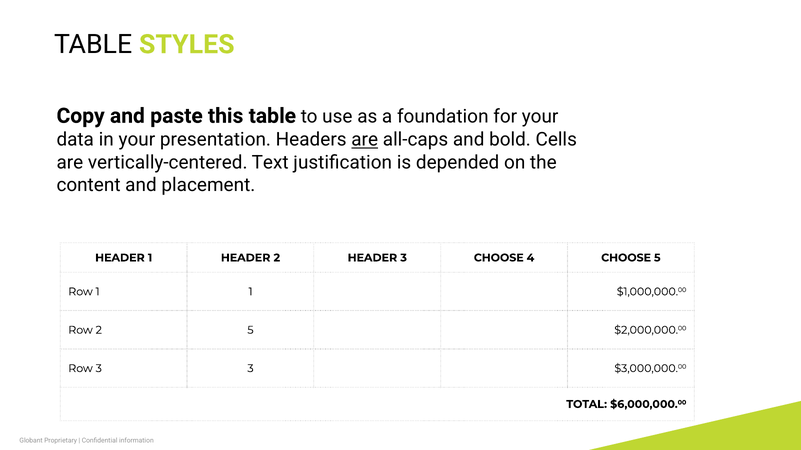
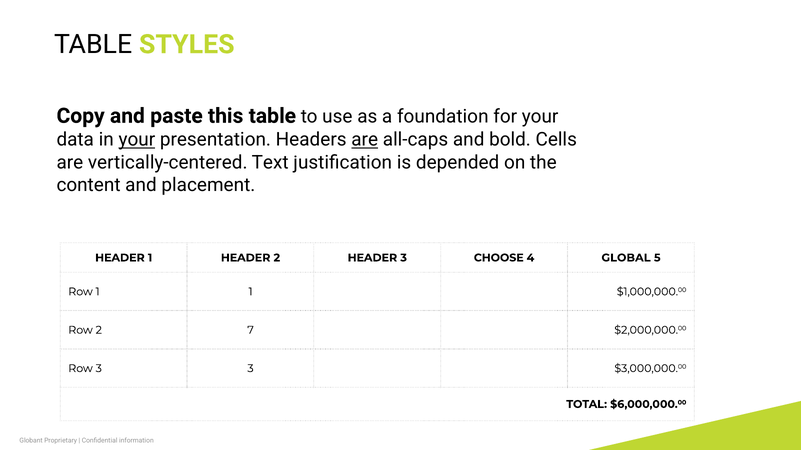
your underline: none -> present (137, 140)
4 CHOOSE: CHOOSE -> GLOBAL (626, 258)
2 5: 5 -> 7 (251, 330)
